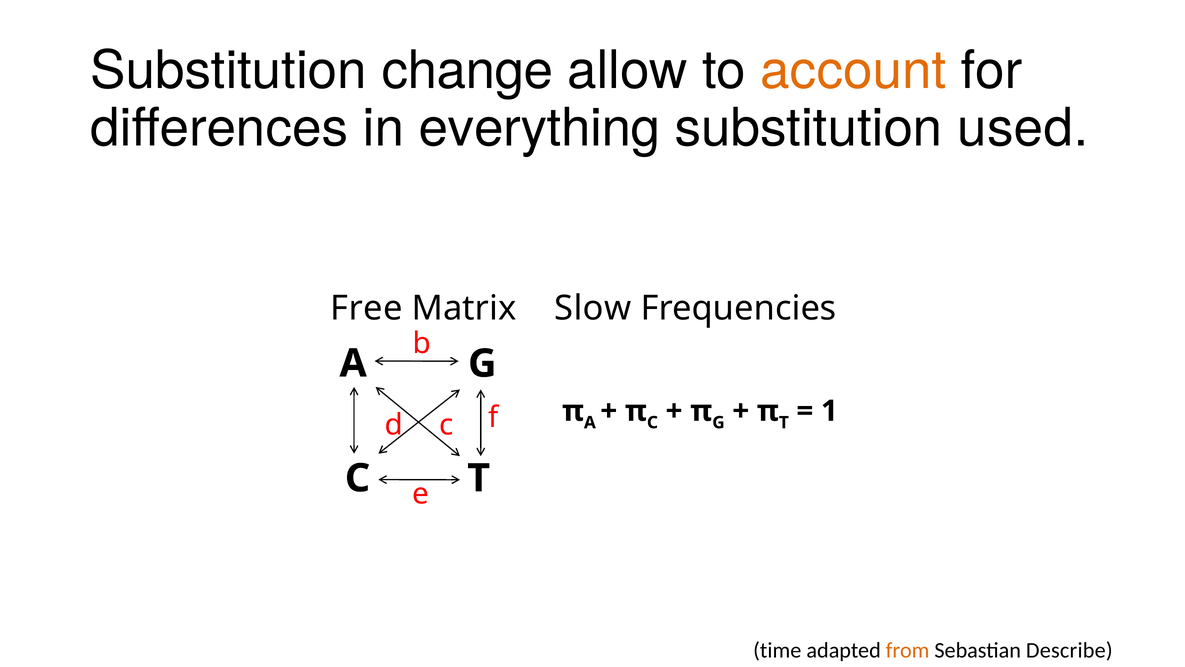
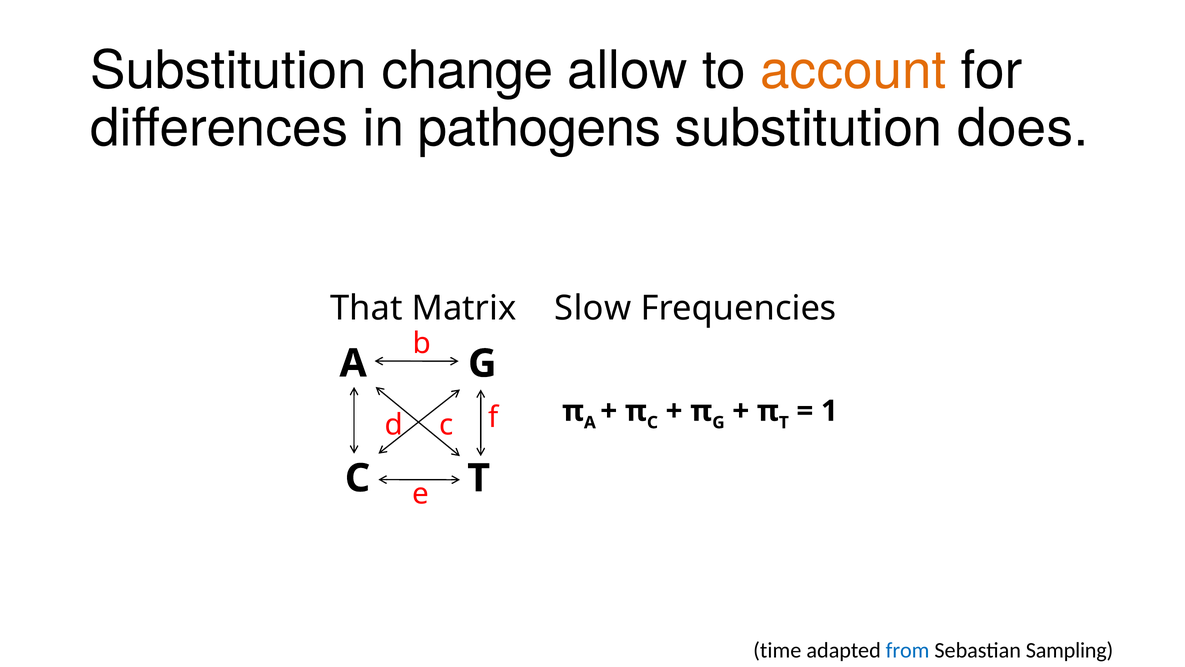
everything: everything -> pathogens (540, 128)
used: used -> does (1023, 128)
Free: Free -> That (367, 308)
from colour: orange -> blue (908, 650)
Describe: Describe -> Sampling (1070, 650)
